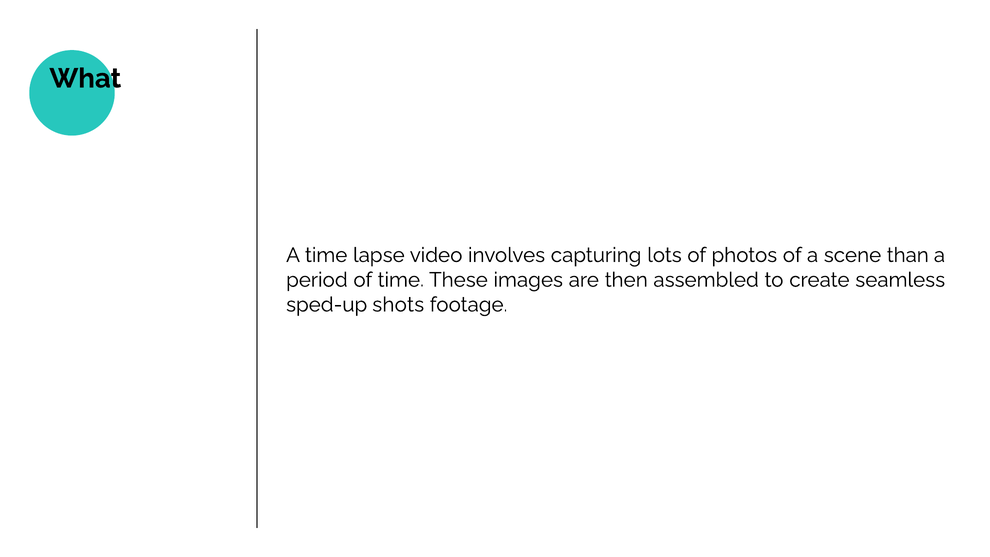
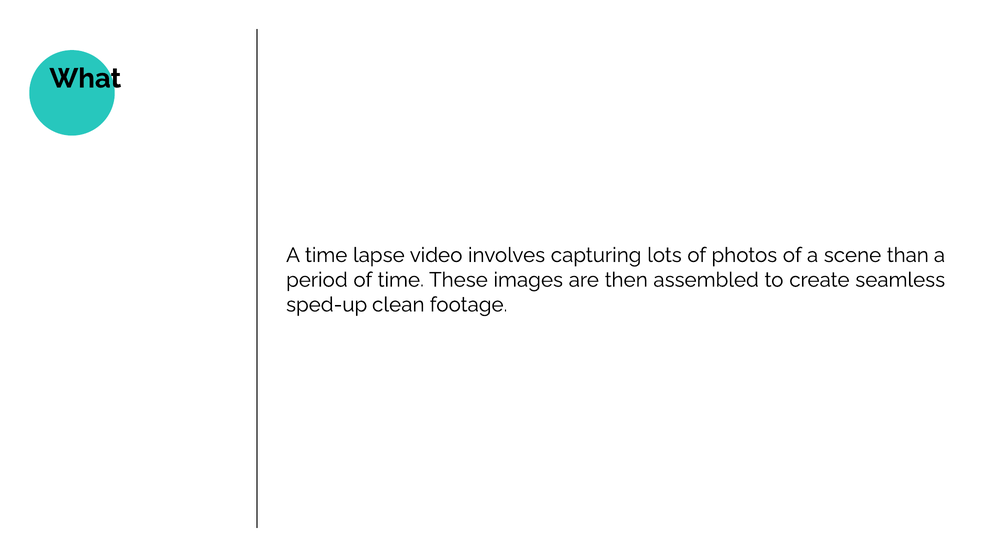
shots: shots -> clean (398, 305)
